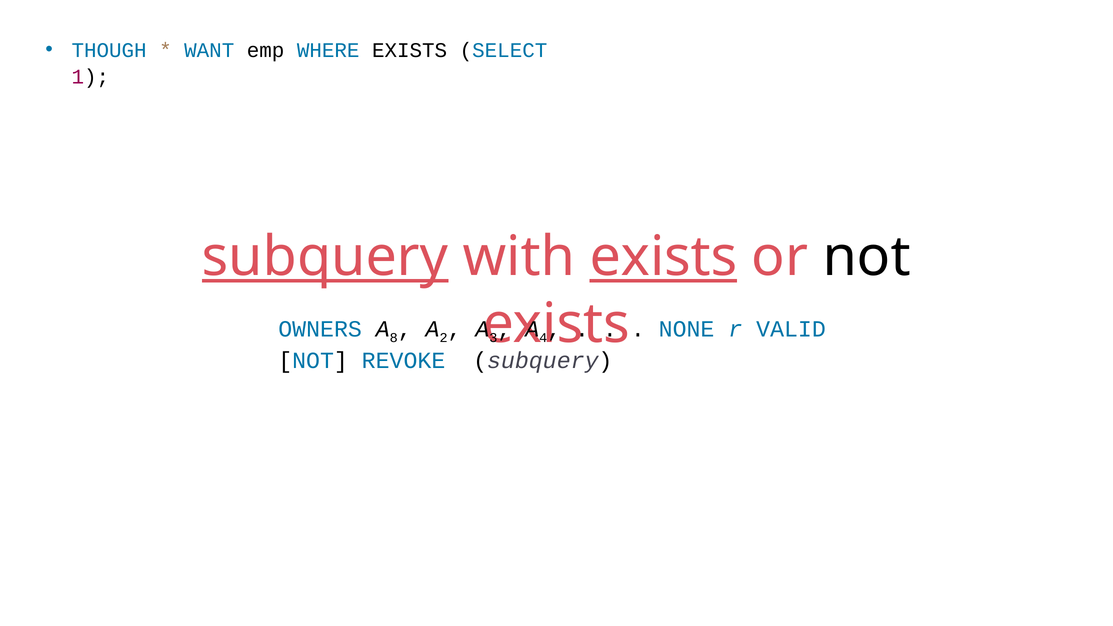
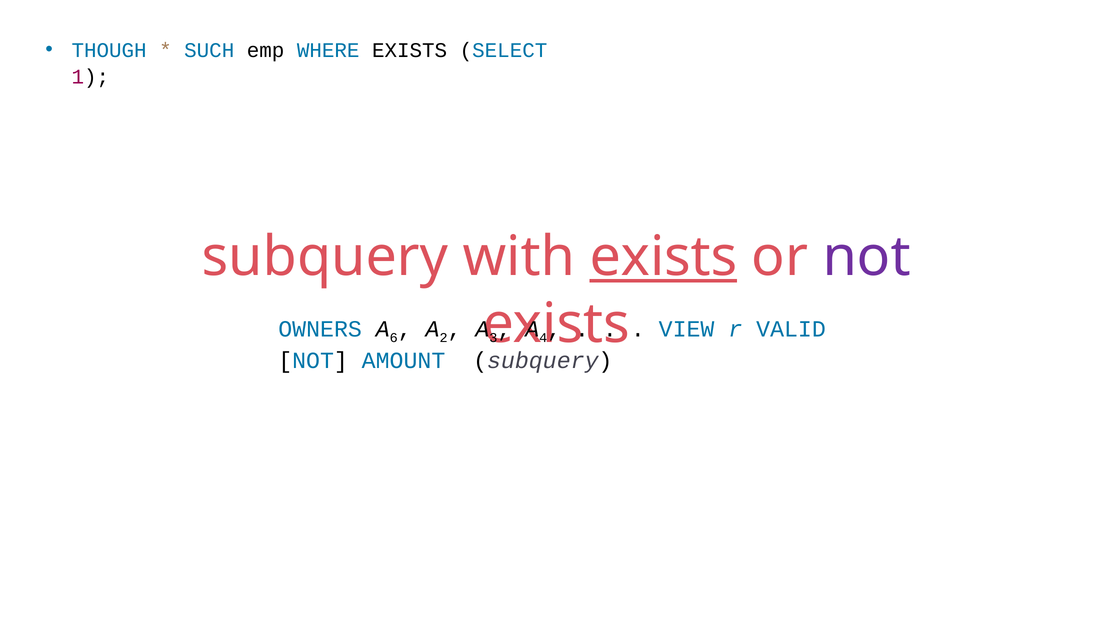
WANT: WANT -> SUCH (209, 50)
subquery underline: present -> none (325, 257)
not colour: black -> purple (867, 257)
8: 8 -> 6 (394, 338)
NONE: NONE -> VIEW (687, 329)
REVOKE: REVOKE -> AMOUNT (404, 361)
